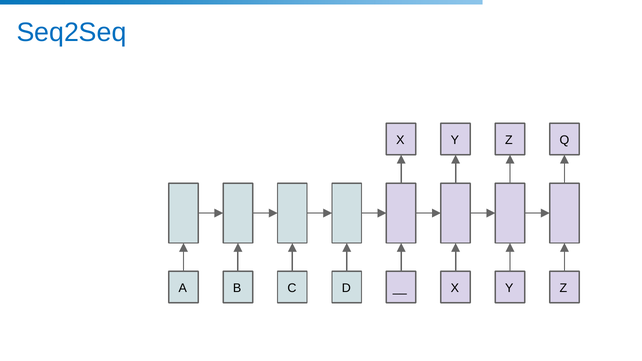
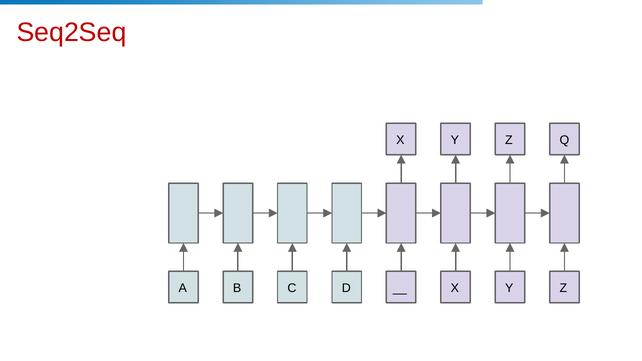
Seq2Seq colour: blue -> red (72, 33)
